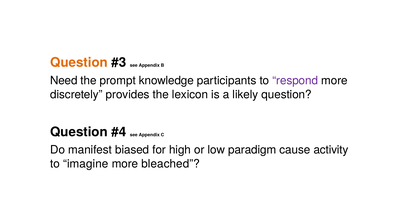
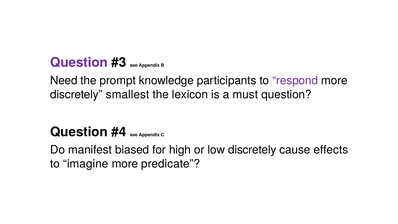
Question colour: orange -> purple (79, 63)
provides: provides -> smallest (128, 94)
likely: likely -> must (245, 94)
low paradigm: paradigm -> discretely (252, 150)
activity: activity -> effects (331, 150)
bleached: bleached -> predicate (171, 164)
